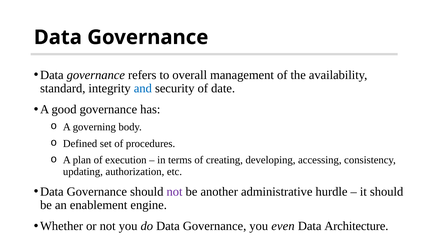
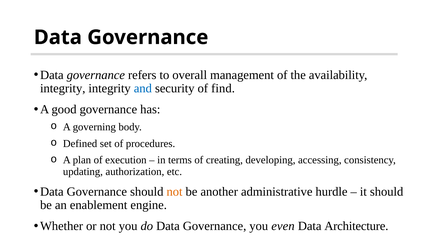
standard: standard -> integrity (63, 88)
date: date -> find (223, 88)
not colour: purple -> orange (175, 191)
